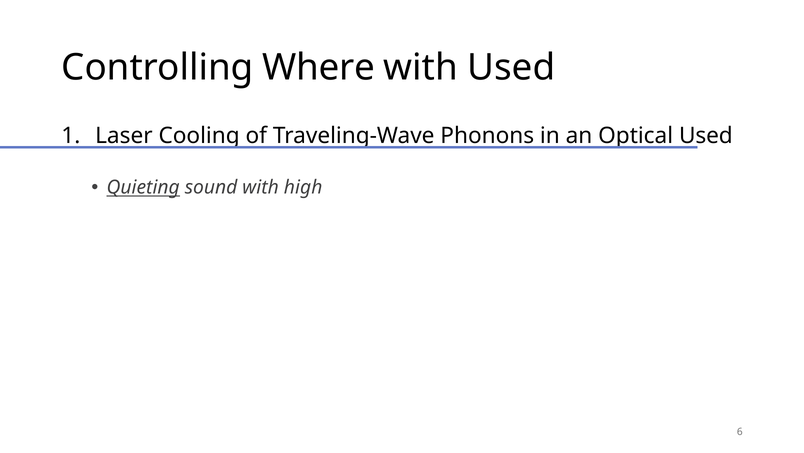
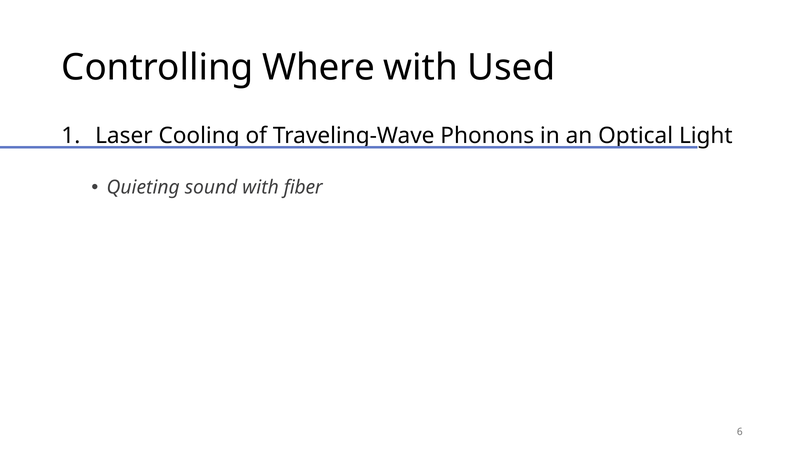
Used: Used -> Light (706, 135)
Quieting underline: present -> none (143, 187)
high: high -> fiber (303, 187)
